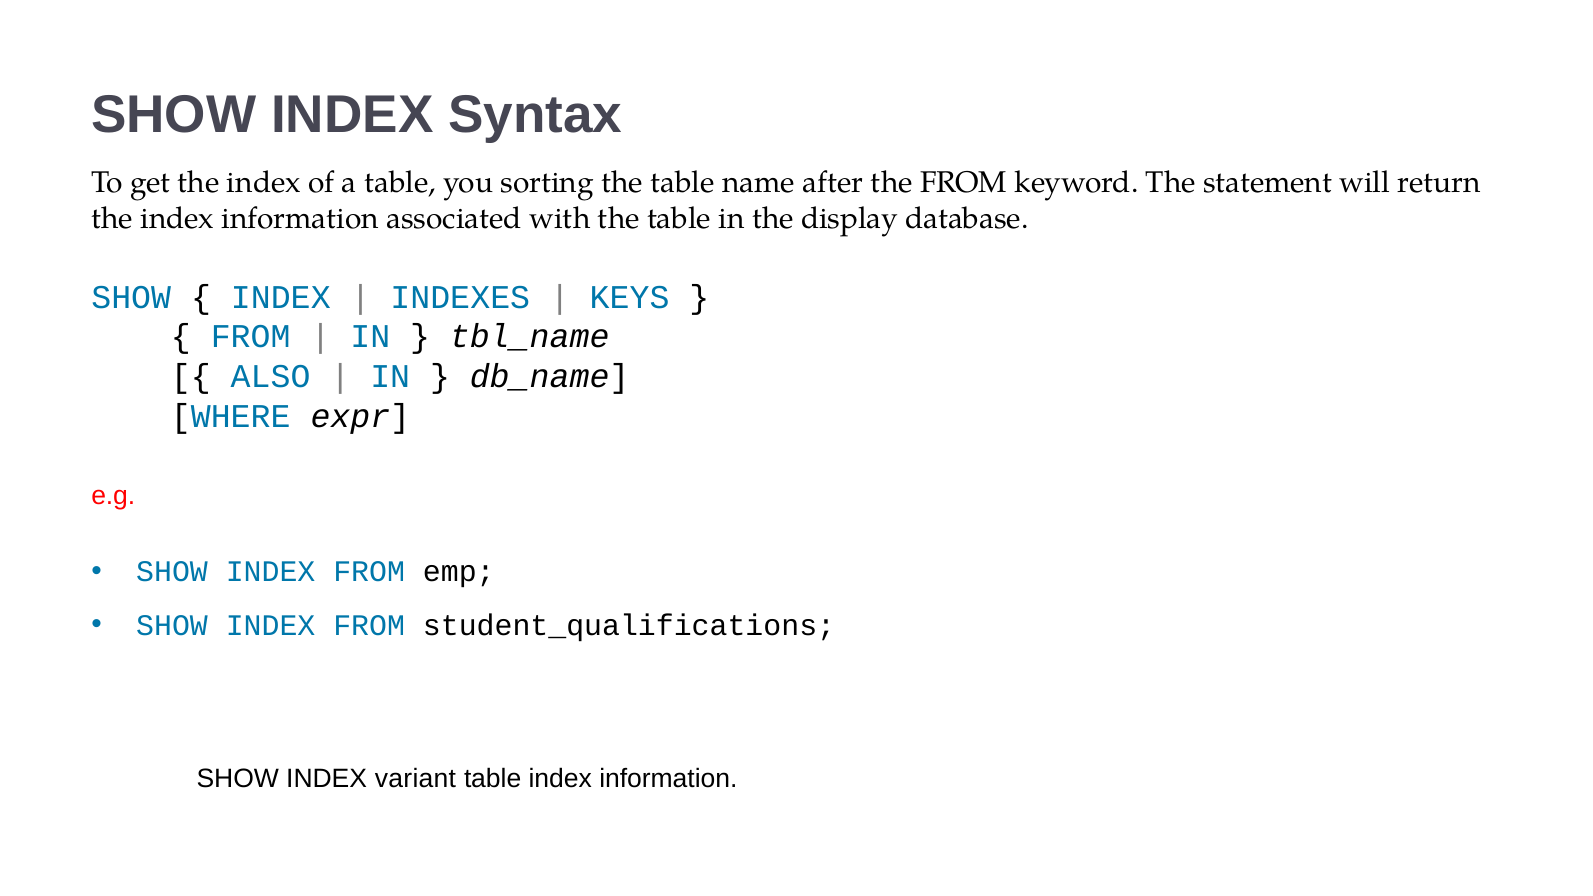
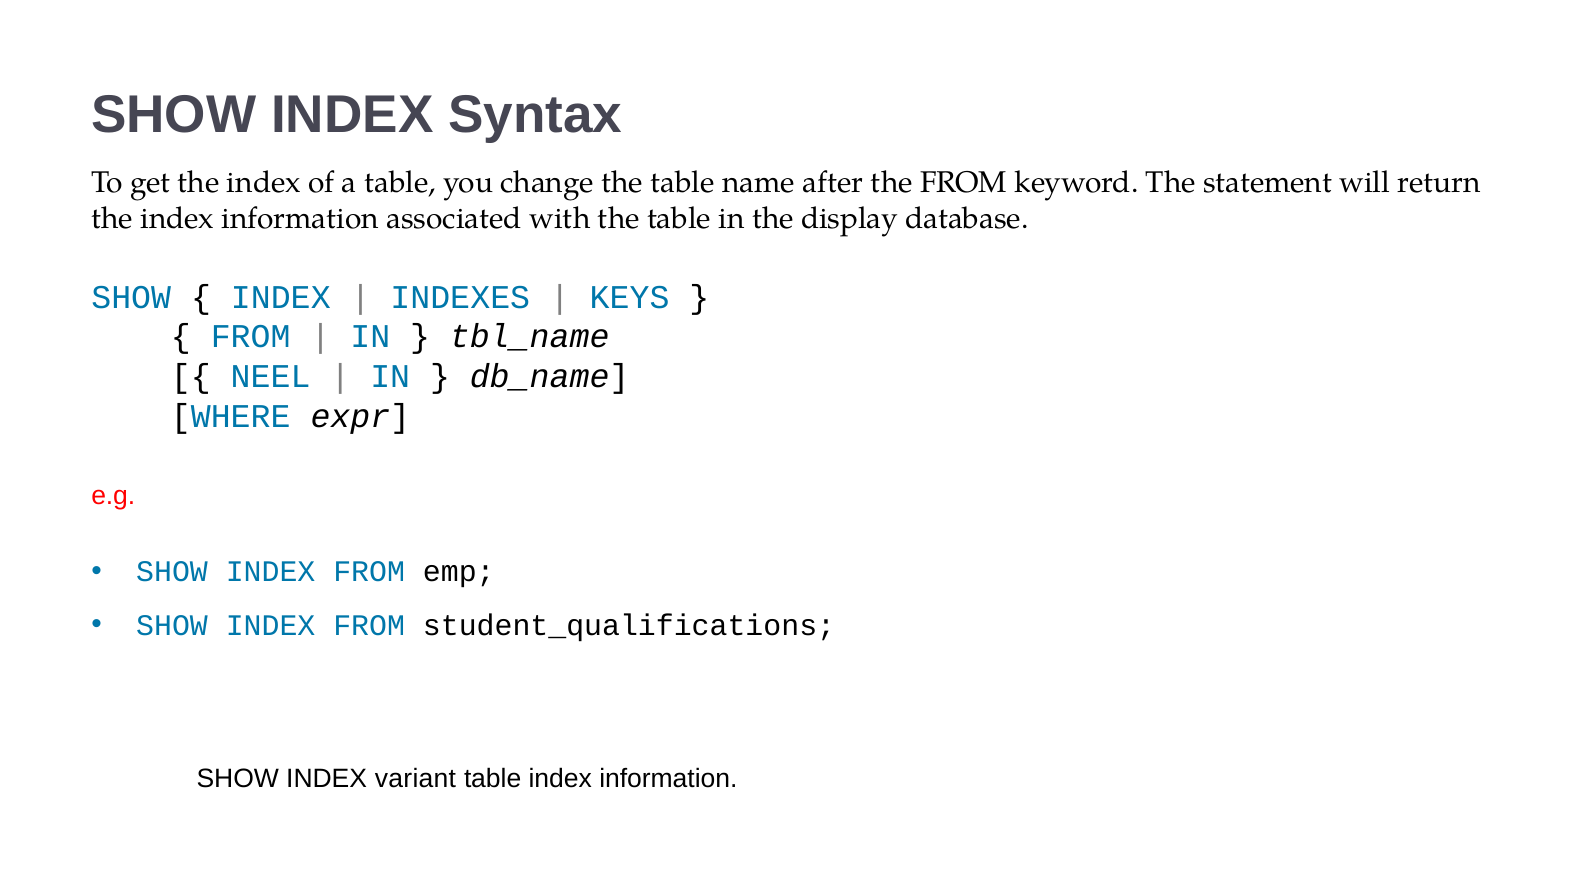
sorting: sorting -> change (547, 182)
ALSO: ALSO -> NEEL (271, 377)
